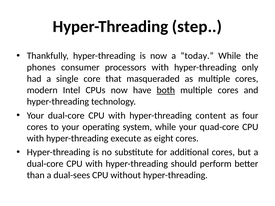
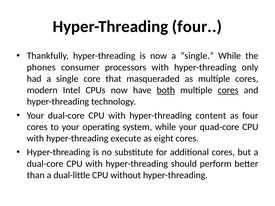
Hyper-Threading step: step -> four (197, 27)
now a today: today -> single (197, 56)
cores underline: none -> present (228, 90)
dual-sees: dual-sees -> dual-little (72, 175)
